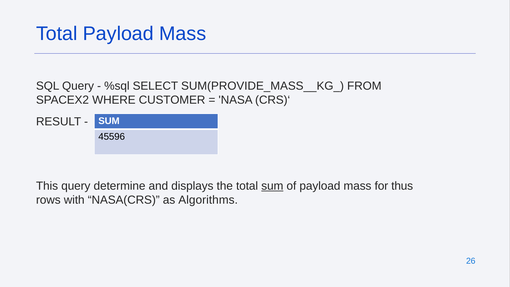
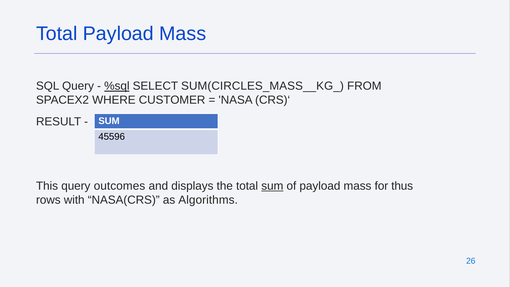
%sql underline: none -> present (117, 86)
SUM(PROVIDE_MASS__KG_: SUM(PROVIDE_MASS__KG_ -> SUM(CIRCLES_MASS__KG_ (262, 86)
determine: determine -> outcomes (119, 186)
